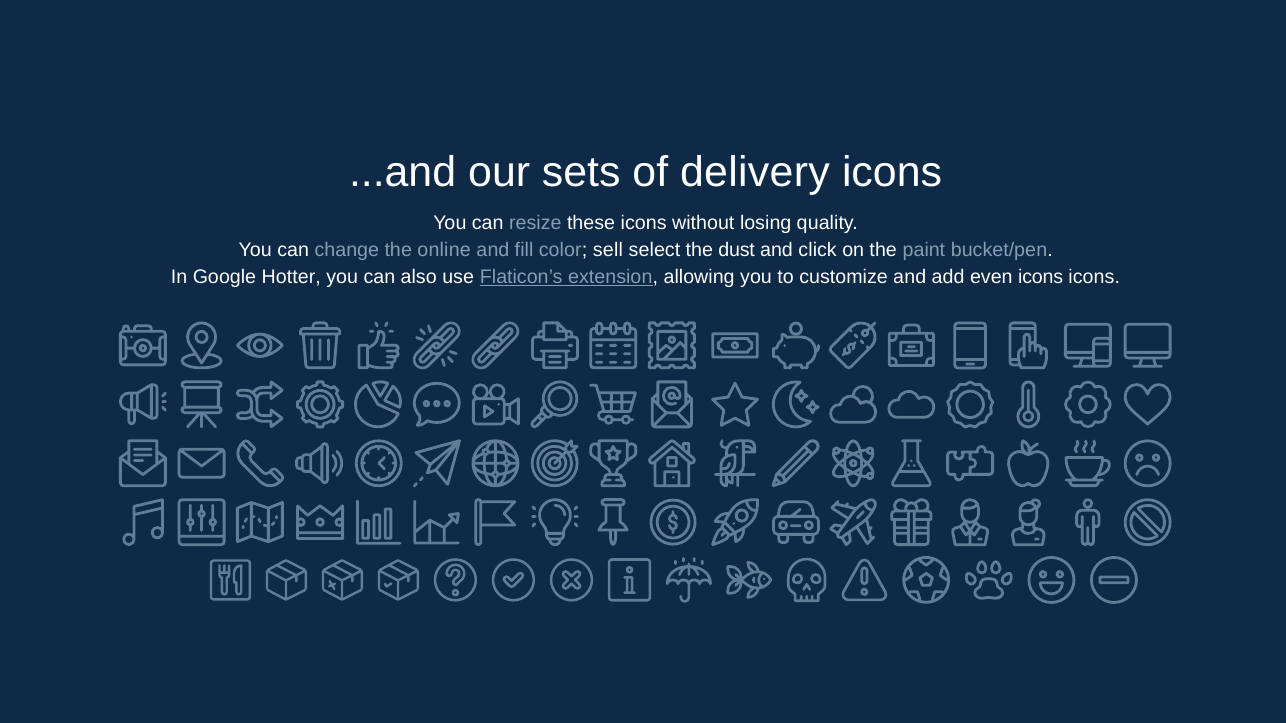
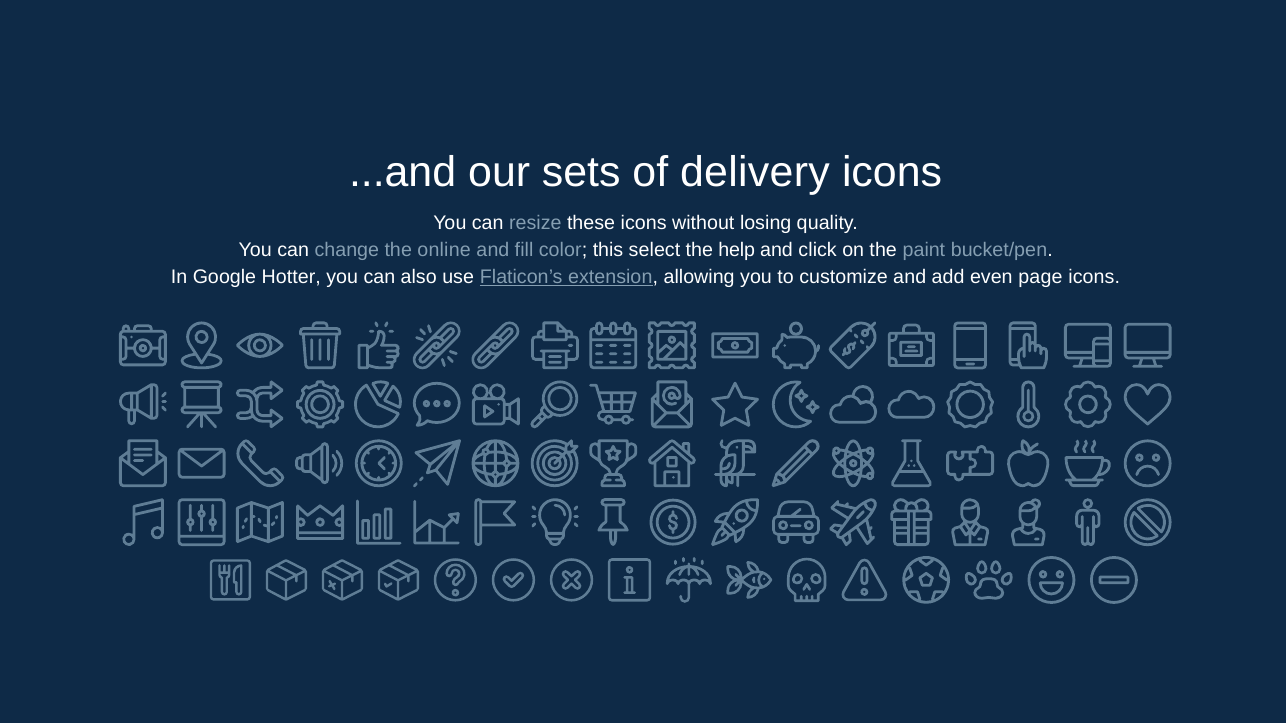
sell: sell -> this (608, 250)
dust: dust -> help (737, 250)
even icons: icons -> page (1040, 277)
